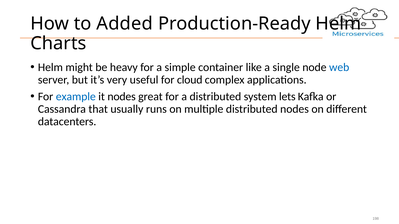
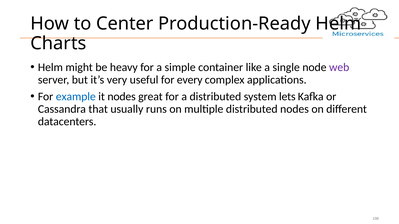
Added: Added -> Center (125, 24)
web colour: blue -> purple (339, 67)
cloud: cloud -> every (190, 80)
